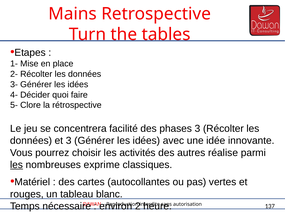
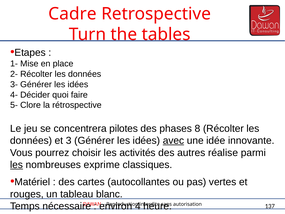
Mains: Mains -> Cadre (73, 14)
facilité: facilité -> pilotes (124, 128)
phases 3: 3 -> 8 (197, 128)
avec underline: none -> present (173, 140)
2: 2 -> 4 (138, 206)
